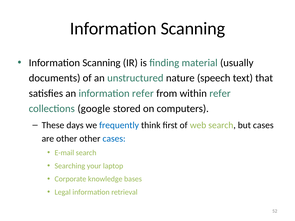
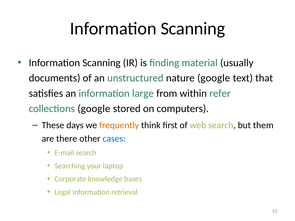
nature speech: speech -> google (214, 78)
information refer: refer -> large (143, 93)
frequently colour: blue -> orange (119, 125)
but cases: cases -> them (263, 125)
are other: other -> there (67, 139)
